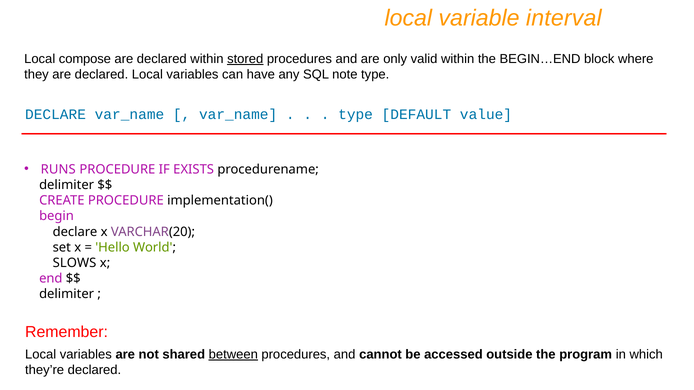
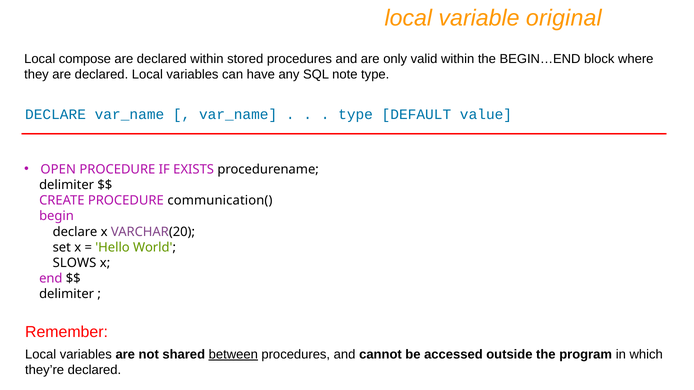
interval: interval -> original (564, 18)
stored underline: present -> none (245, 59)
RUNS: RUNS -> OPEN (58, 170)
implementation(: implementation( -> communication( (220, 201)
